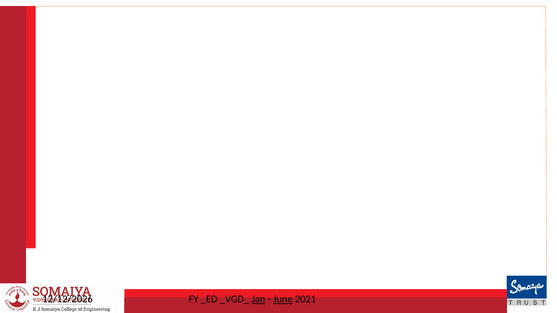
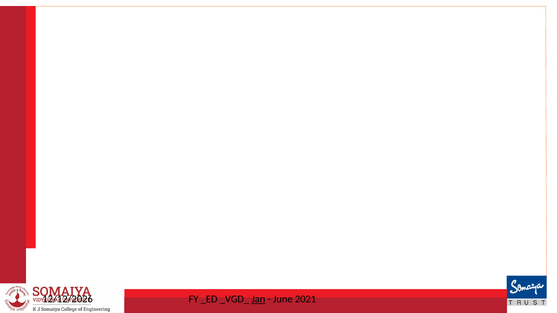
June underline: present -> none (283, 299)
